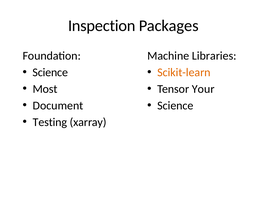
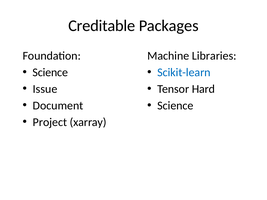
Inspection: Inspection -> Creditable (102, 26)
Scikit-learn colour: orange -> blue (184, 72)
Most: Most -> Issue (45, 89)
Your: Your -> Hard (203, 89)
Testing: Testing -> Project (50, 122)
